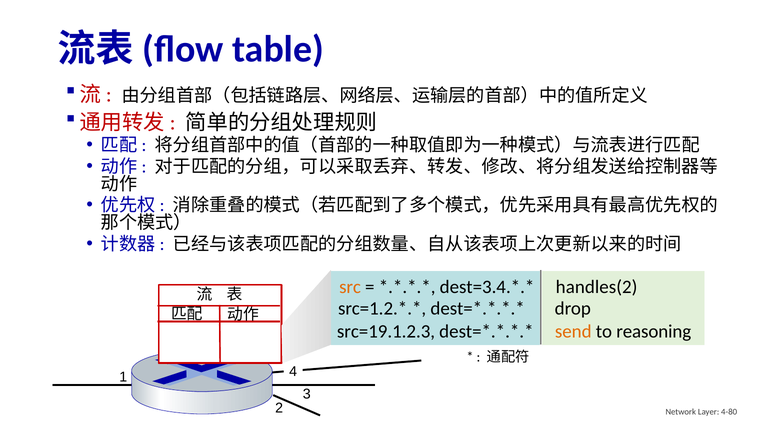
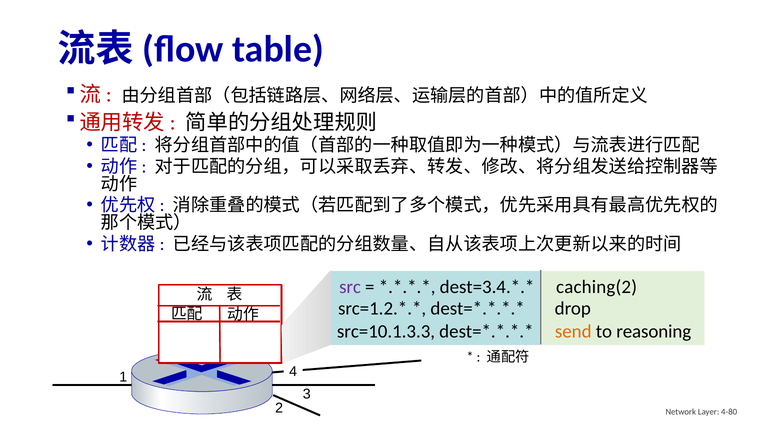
src colour: orange -> purple (350, 287)
handles(2: handles(2 -> caching(2 (597, 287)
src=19.1.2.3: src=19.1.2.3 -> src=10.1.3.3 (386, 331)
